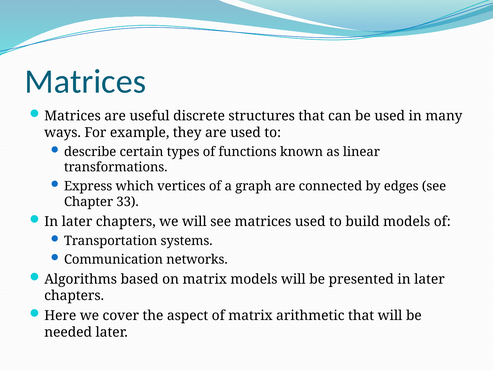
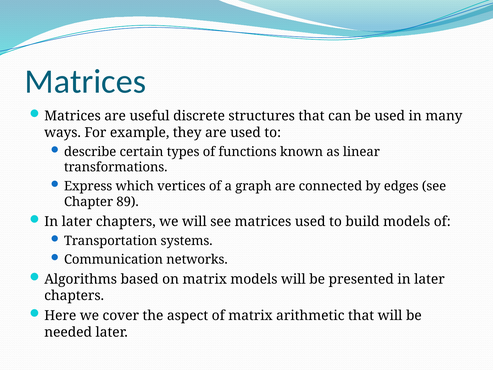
33: 33 -> 89 (128, 202)
